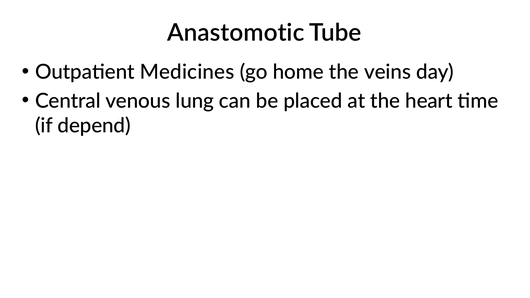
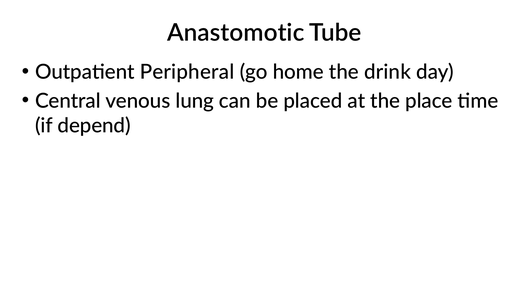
Medicines: Medicines -> Peripheral (187, 72)
veins: veins -> drink (387, 72)
heart: heart -> place (429, 101)
